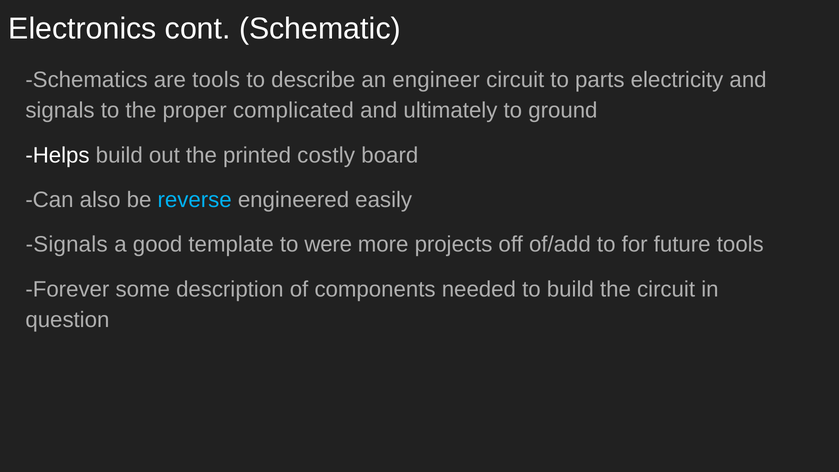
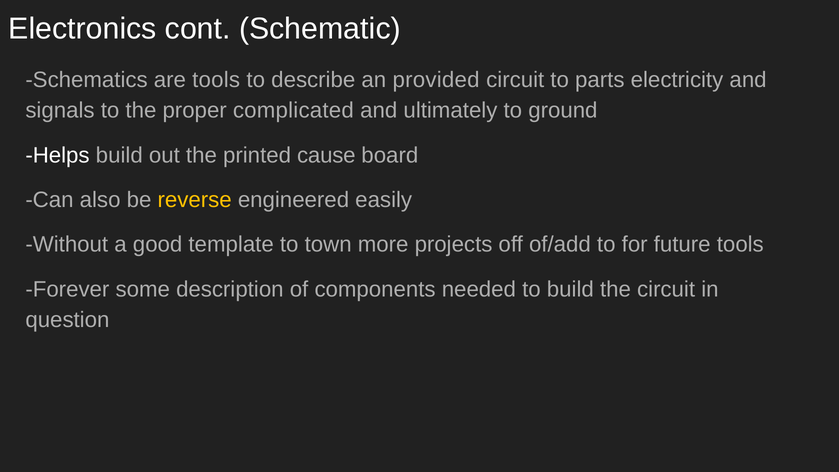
engineer: engineer -> provided (436, 80)
costly: costly -> cause (326, 155)
reverse colour: light blue -> yellow (195, 200)
Signals: Signals -> Without (67, 244)
were: were -> town (328, 244)
